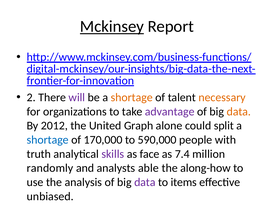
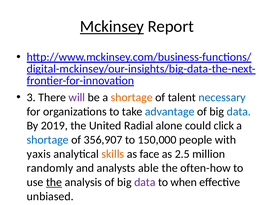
2: 2 -> 3 (31, 98)
necessary colour: orange -> blue (222, 98)
advantage colour: purple -> blue (170, 112)
data colour: orange -> blue (239, 112)
2012: 2012 -> 2019 (54, 126)
Graph: Graph -> Radial (139, 126)
split: split -> click (224, 126)
170,000: 170,000 -> 356,907 (103, 140)
590,000: 590,000 -> 150,000 (157, 140)
truth: truth -> yaxis (39, 154)
skills colour: purple -> orange (113, 154)
7.4: 7.4 -> 2.5 (182, 154)
along-how: along-how -> often-how (206, 168)
the underline: none -> present (54, 183)
items: items -> when (184, 183)
